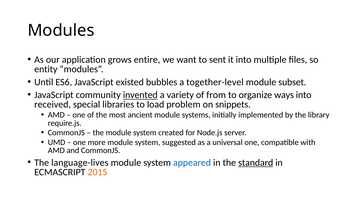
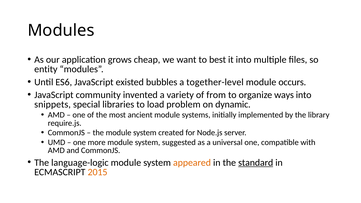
entire: entire -> cheap (147, 60)
sent: sent -> best (218, 60)
subset: subset -> occurs (292, 82)
invented underline: present -> none (140, 95)
received: received -> snippets (53, 105)
snippets: snippets -> dynamic (233, 105)
language-lives: language-lives -> language-logic (80, 163)
appeared colour: blue -> orange (192, 163)
